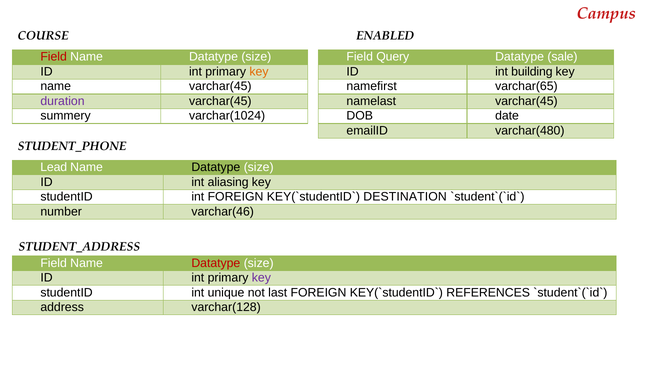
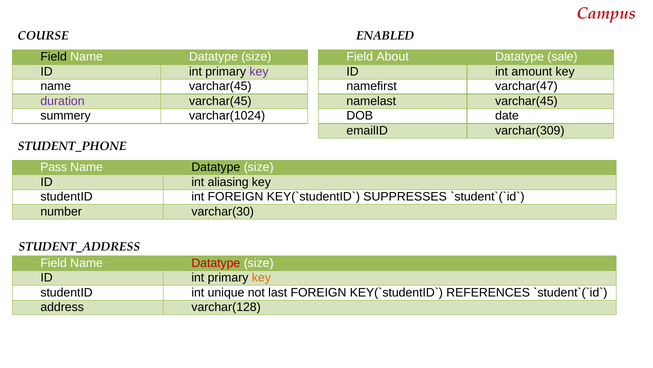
Field colour: red -> black (54, 57)
Query: Query -> About (393, 57)
key colour: orange -> purple (259, 71)
building: building -> amount (532, 71)
varchar(65: varchar(65 -> varchar(47 (526, 86)
varchar(480: varchar(480 -> varchar(309 (530, 130)
Lead: Lead -> Pass (54, 167)
DESTINATION: DESTINATION -> SUPPRESSES (405, 196)
varchar(46: varchar(46 -> varchar(30 (223, 211)
key colour: purple -> orange (261, 277)
